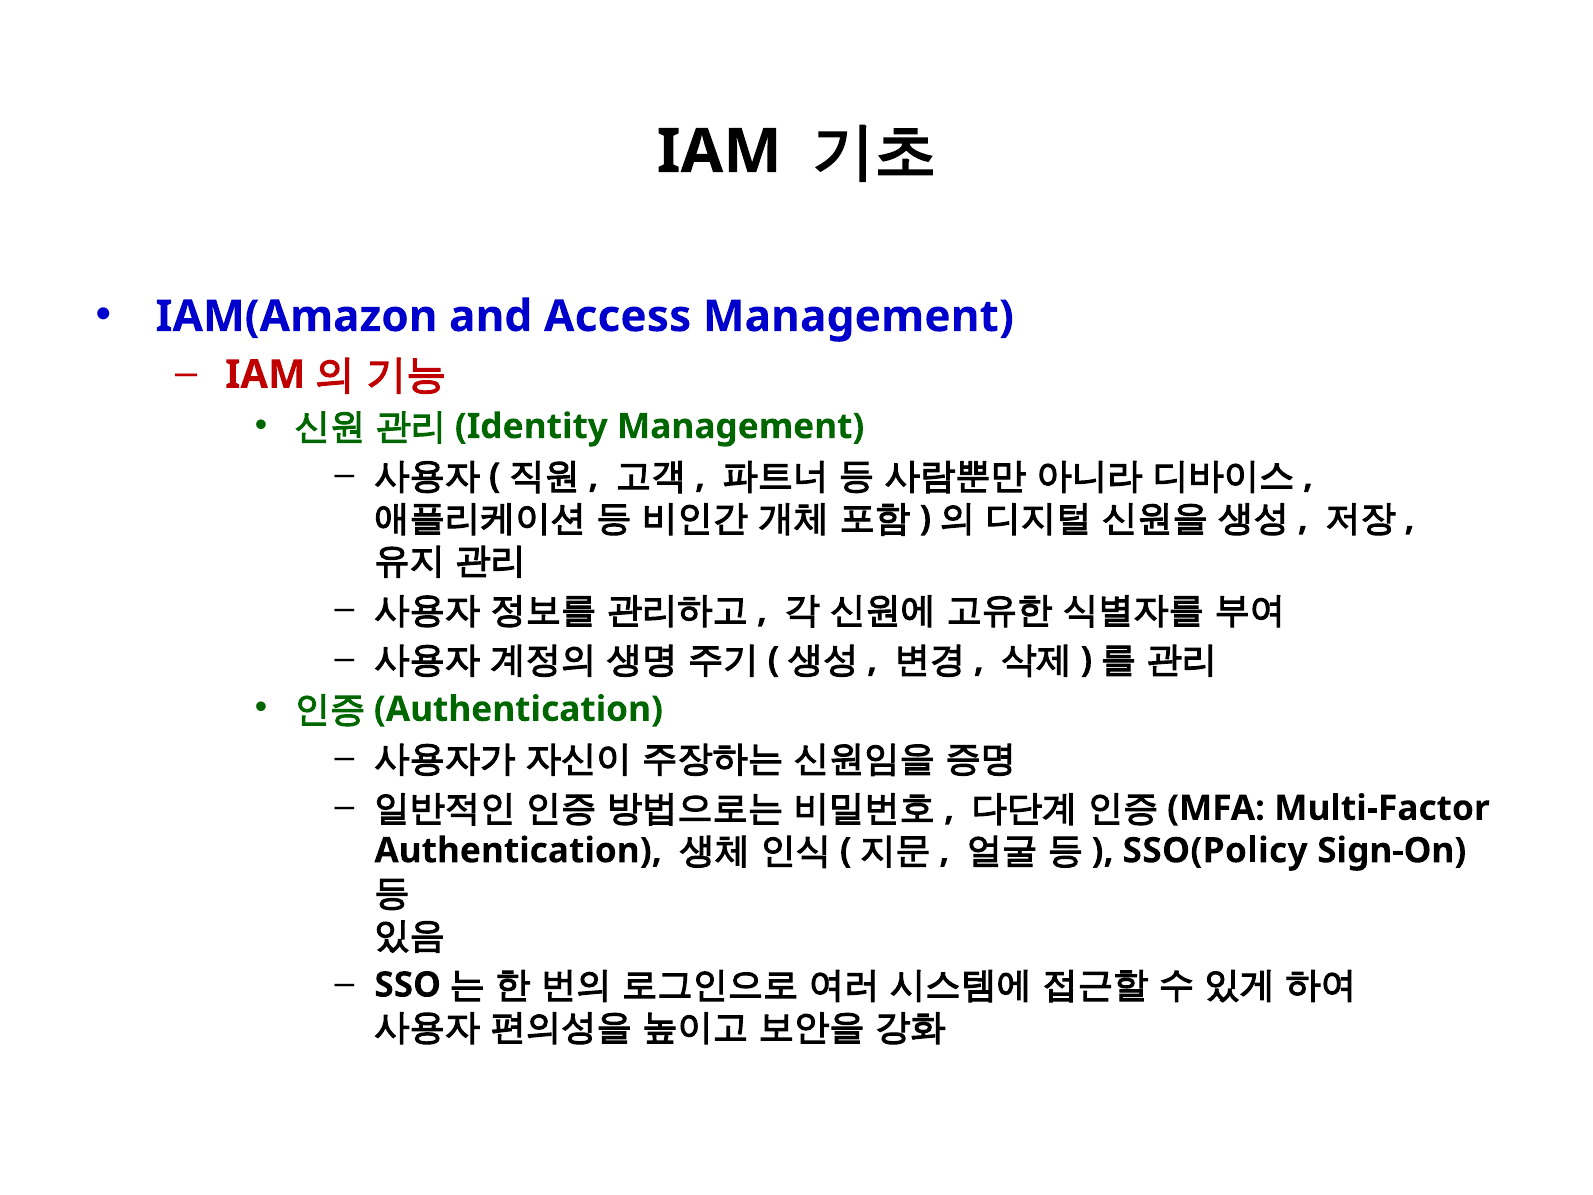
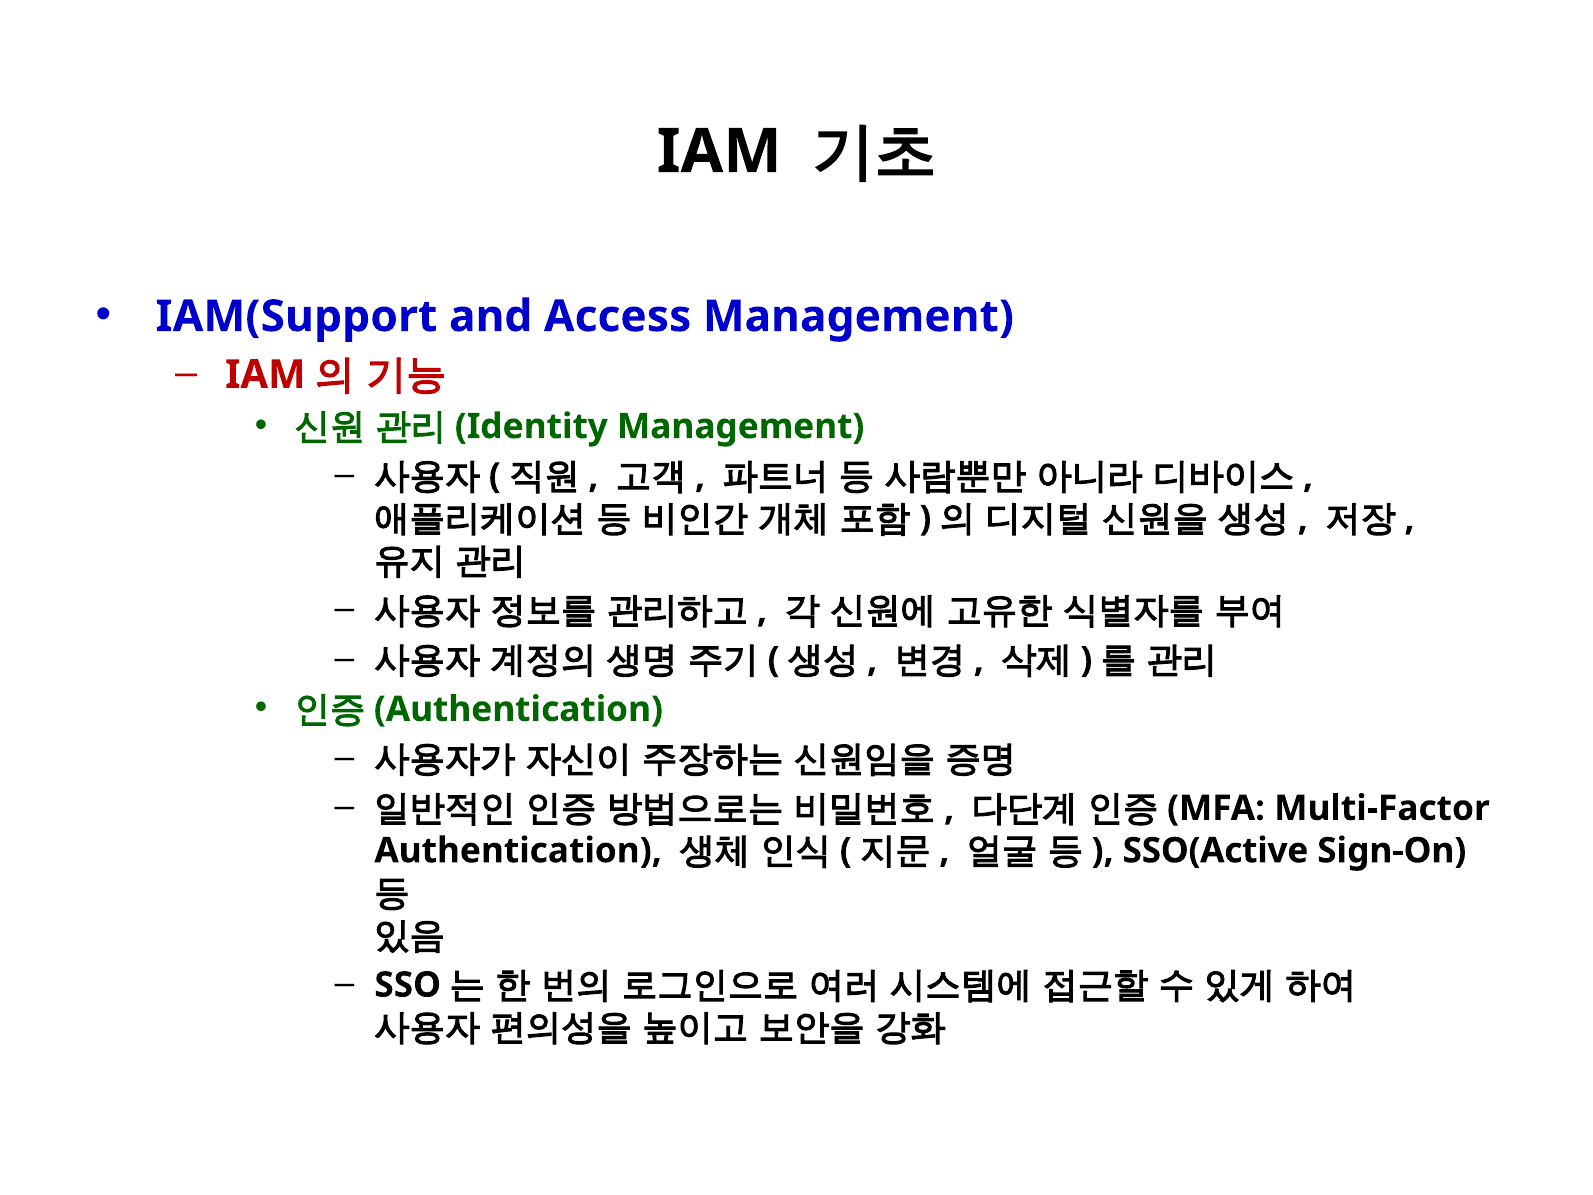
IAM(Amazon: IAM(Amazon -> IAM(Support (296, 316)
SSO(Policy: SSO(Policy -> SSO(Active (1215, 850)
